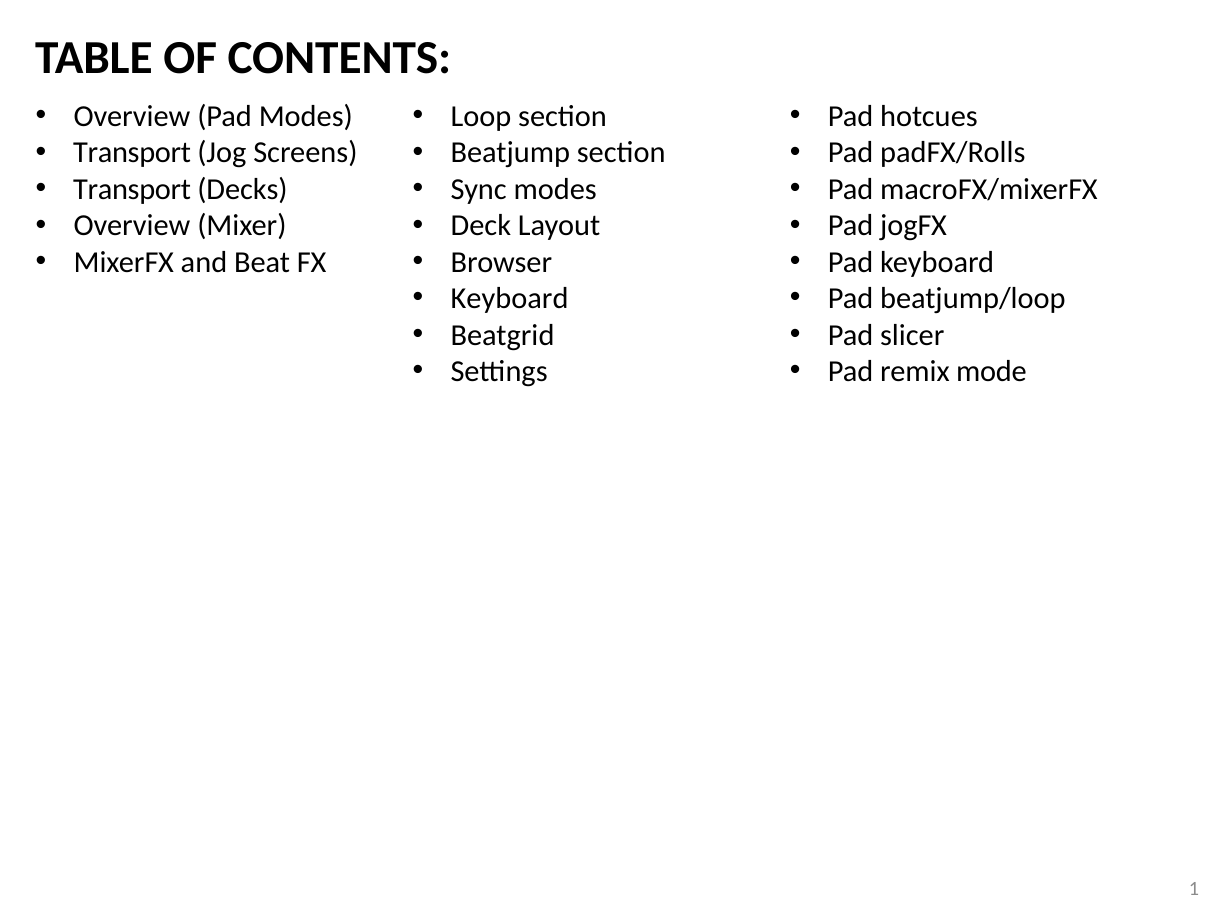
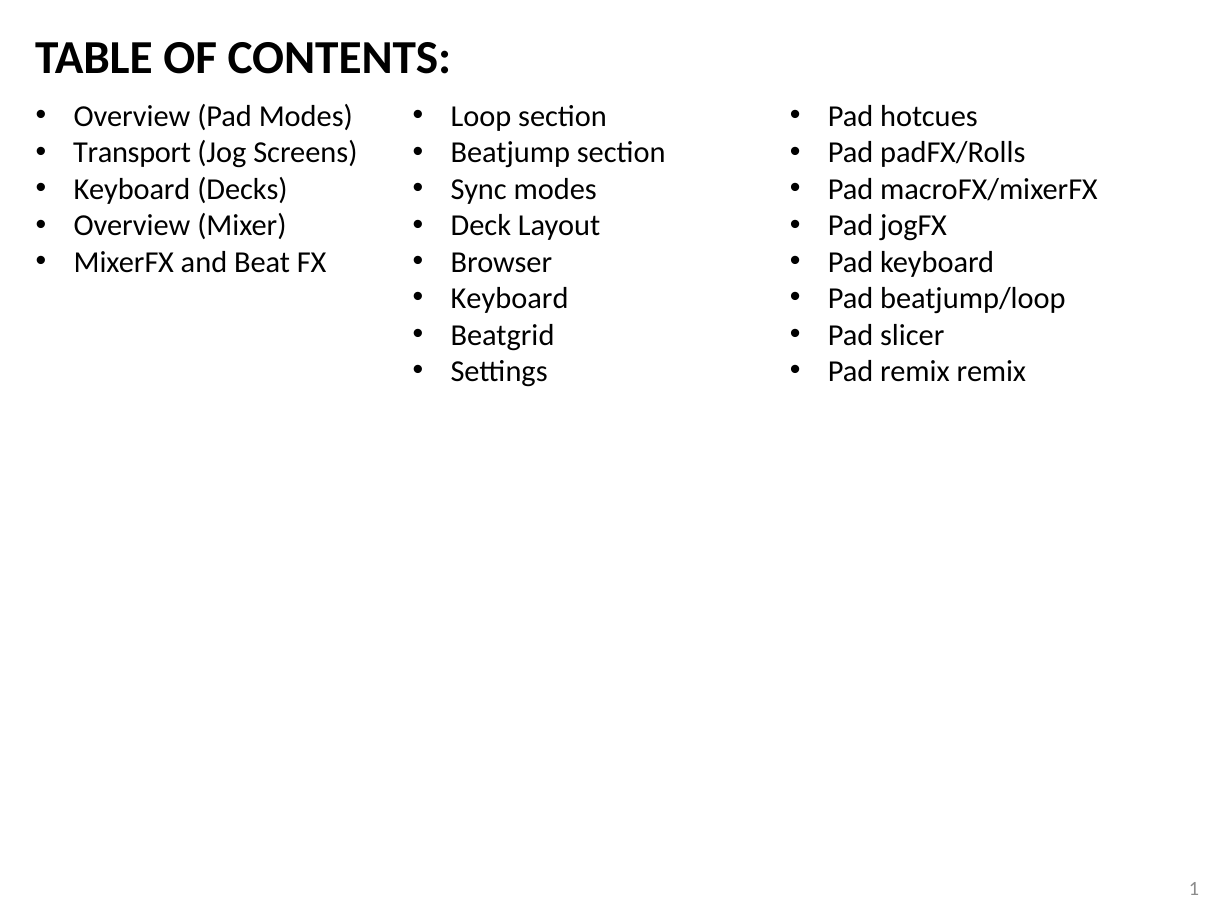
Transport: Transport -> Keyboard (132, 189)
remix mode: mode -> remix (991, 372)
